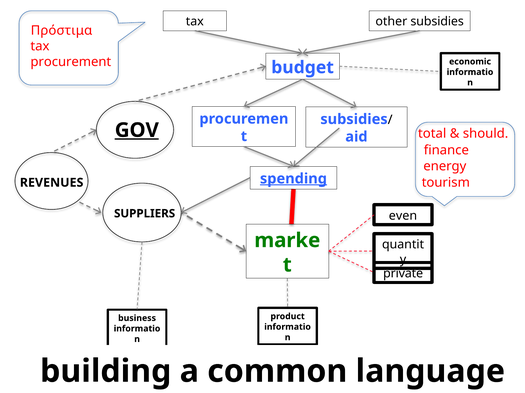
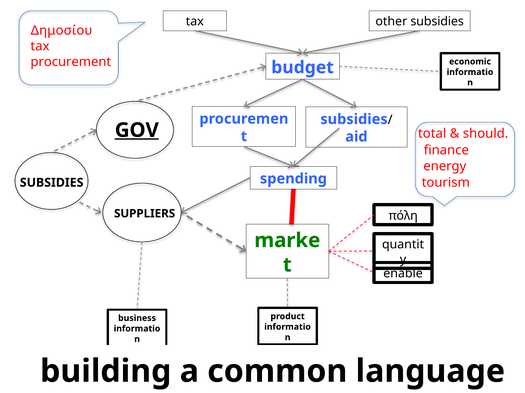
Πρόστιμα: Πρόστιμα -> Δημοσίου (62, 30)
spending underline: present -> none (293, 179)
REVENUES: REVENUES -> SUBSIDIES (52, 183)
even: even -> πόλη (403, 216)
private: private -> enable (403, 274)
